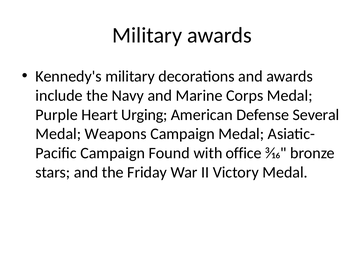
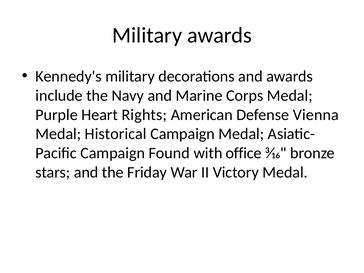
Urging: Urging -> Rights (144, 115)
Several: Several -> Vienna (316, 115)
Weapons: Weapons -> Historical (116, 134)
